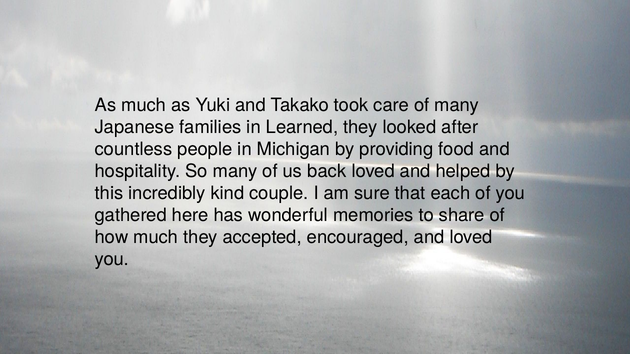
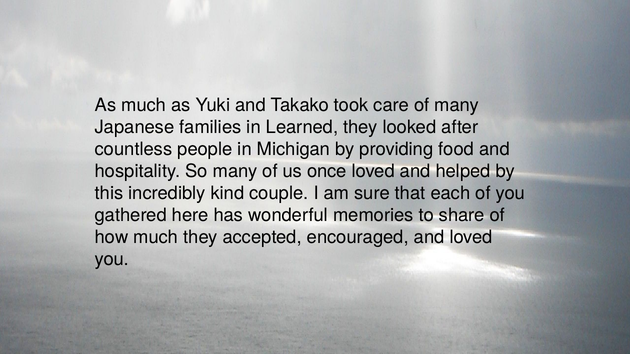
back: back -> once (327, 171)
